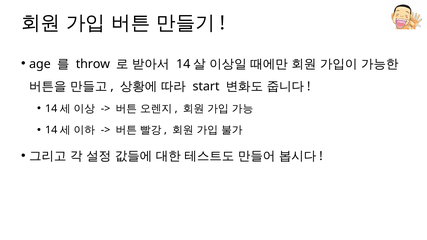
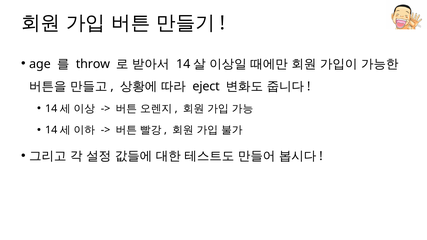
start: start -> eject (206, 86)
